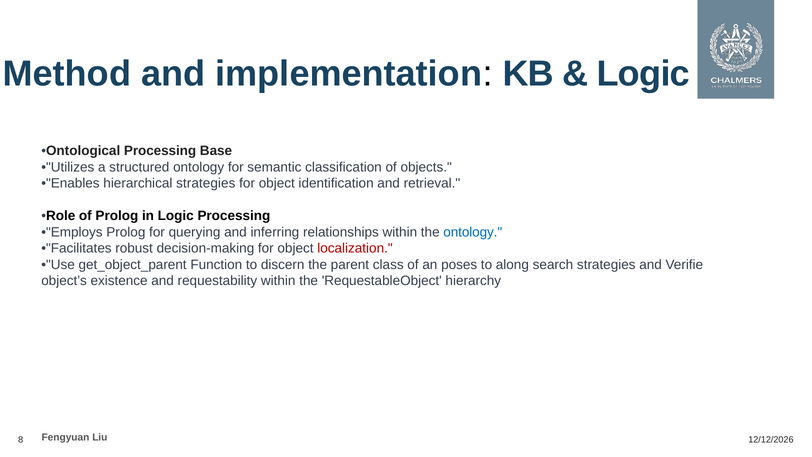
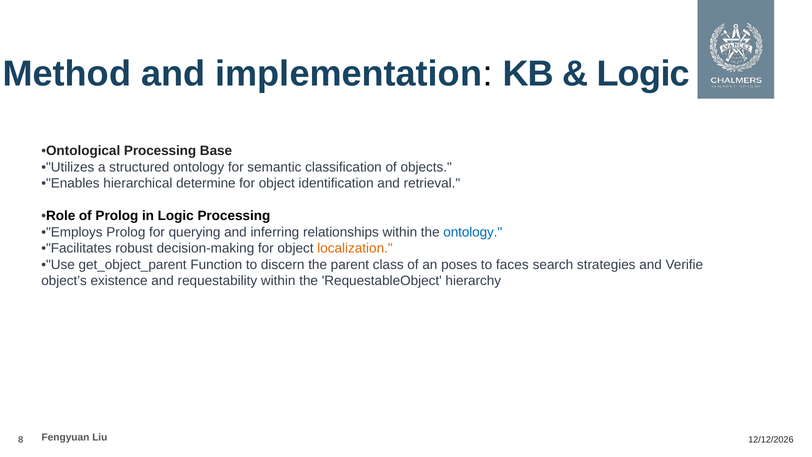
hierarchical strategies: strategies -> determine (206, 183)
localization colour: red -> orange (355, 248)
along: along -> faces (512, 264)
